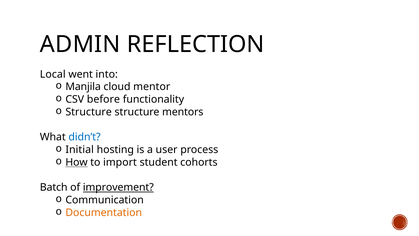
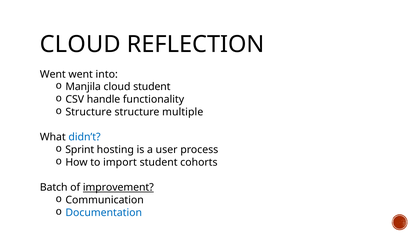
ADMIN: ADMIN -> CLOUD (80, 44)
Local: Local -> Went (53, 74)
cloud mentor: mentor -> student (152, 87)
before: before -> handle (104, 99)
mentors: mentors -> multiple (183, 112)
Initial: Initial -> Sprint (80, 150)
How underline: present -> none (77, 162)
Documentation colour: orange -> blue (104, 212)
